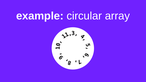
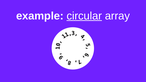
circular underline: none -> present (84, 16)
